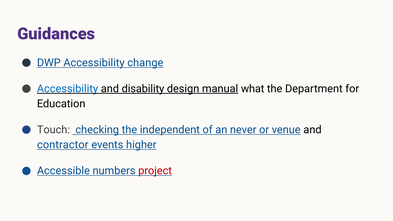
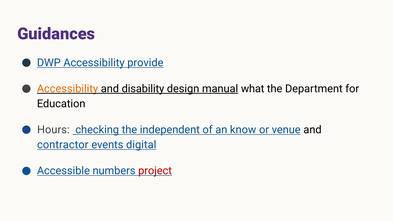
change: change -> provide (145, 63)
Accessibility colour: blue -> orange (68, 89)
Touch: Touch -> Hours (53, 130)
never: never -> know (243, 130)
higher: higher -> digital (141, 145)
